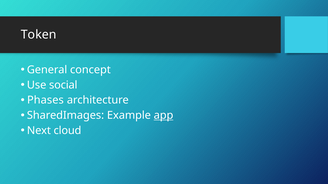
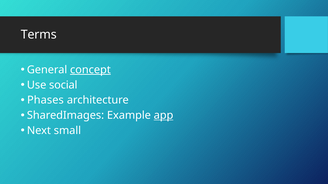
Token: Token -> Terms (39, 35)
concept underline: none -> present (90, 70)
cloud: cloud -> small (67, 131)
